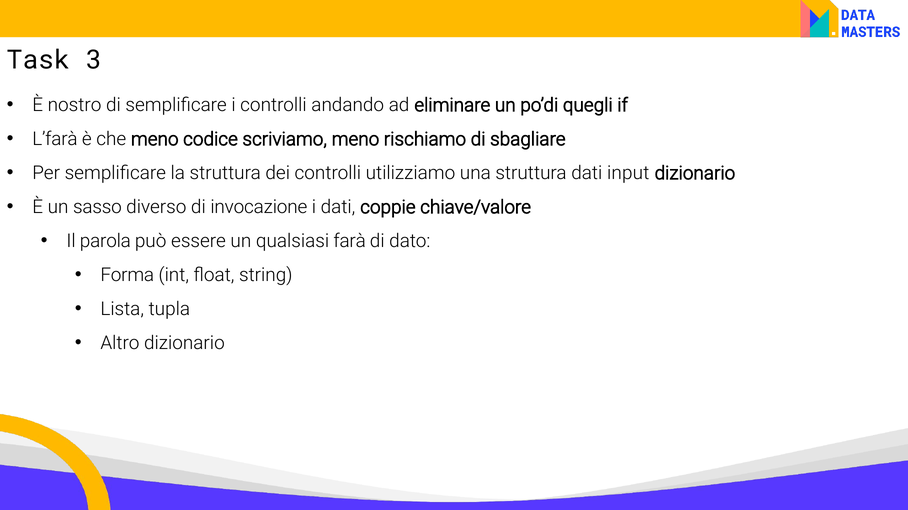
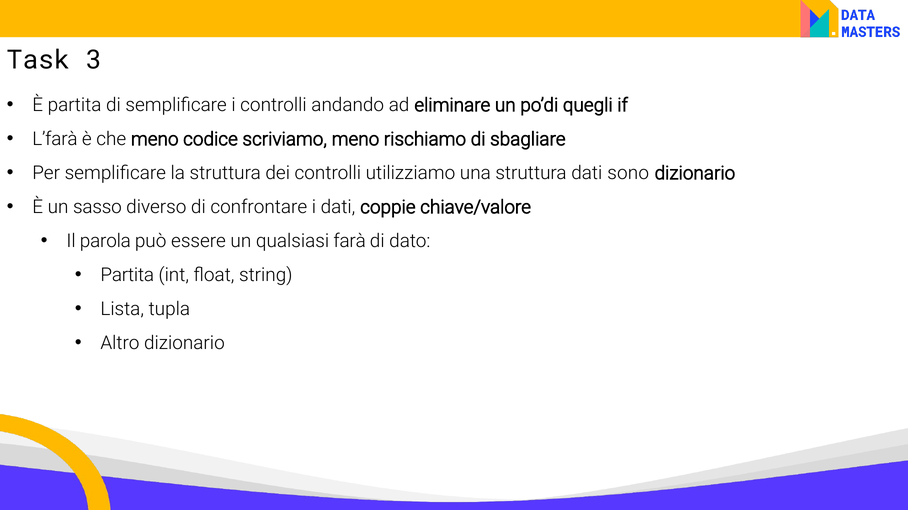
È nostro: nostro -> partita (75, 105)
input: input -> sono (628, 173)
invocazione: invocazione -> confrontare (259, 207)
Forma: Forma -> Partita (127, 276)
